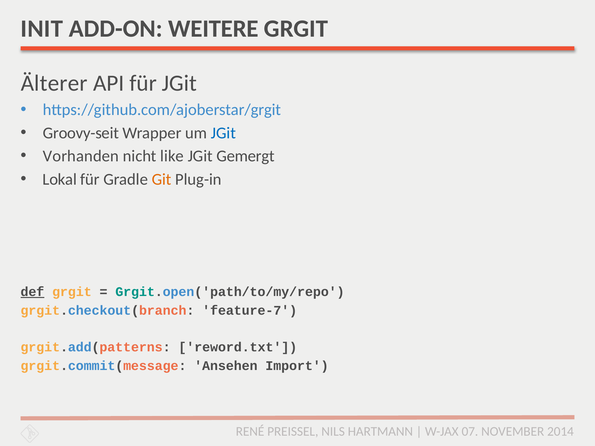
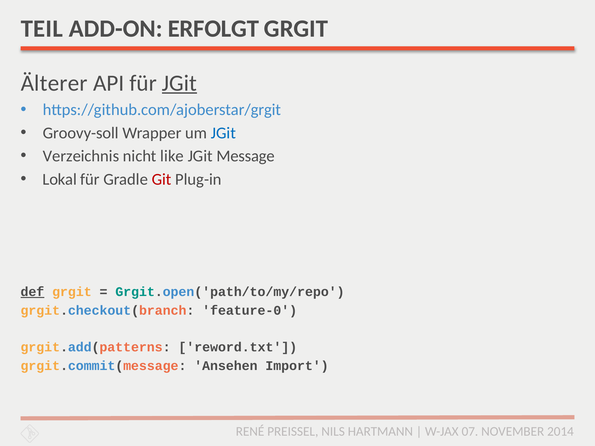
INIT: INIT -> TEIL (42, 29)
WEITERE: WEITERE -> ERFOLGT (213, 29)
JGit underline: none -> present (179, 83)
Groovy-seit: Groovy-seit -> Groovy-soll (81, 133)
Vorhanden: Vorhanden -> Verzeichnis (81, 156)
Gemergt: Gemergt -> Message (246, 156)
Git colour: orange -> red (162, 179)
feature-7: feature-7 -> feature-0 (250, 311)
